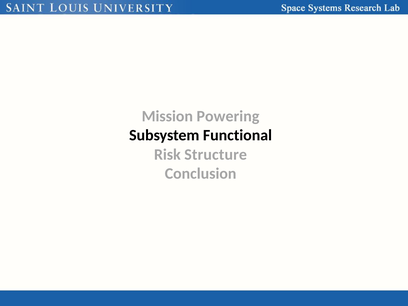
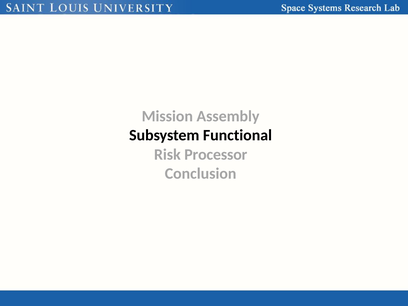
Powering: Powering -> Assembly (228, 116)
Structure: Structure -> Processor (216, 154)
